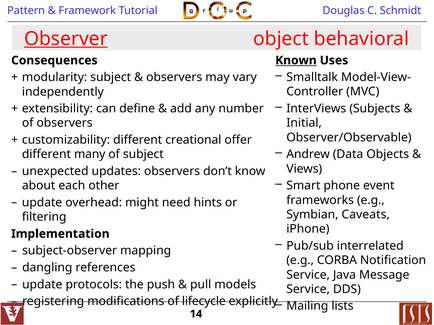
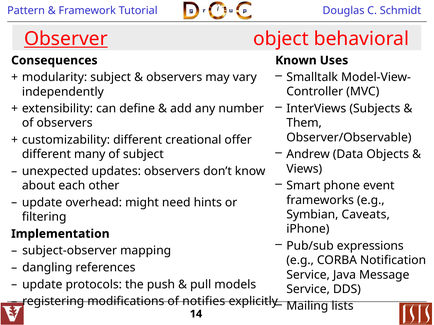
Known underline: present -> none (296, 60)
Initial: Initial -> Them (304, 123)
interrelated: interrelated -> expressions (370, 246)
lifecycle: lifecycle -> notifies (204, 302)
